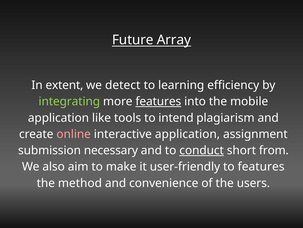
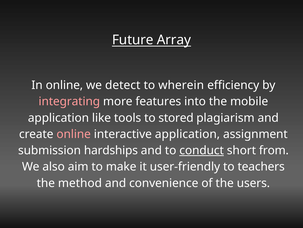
In extent: extent -> online (64, 85)
learning: learning -> wherein (181, 85)
integrating colour: light green -> pink (69, 101)
features underline: present -> none (158, 101)
intend: intend -> stored (176, 118)
necessary: necessary -> hardships (111, 150)
to features: features -> teachers (261, 166)
